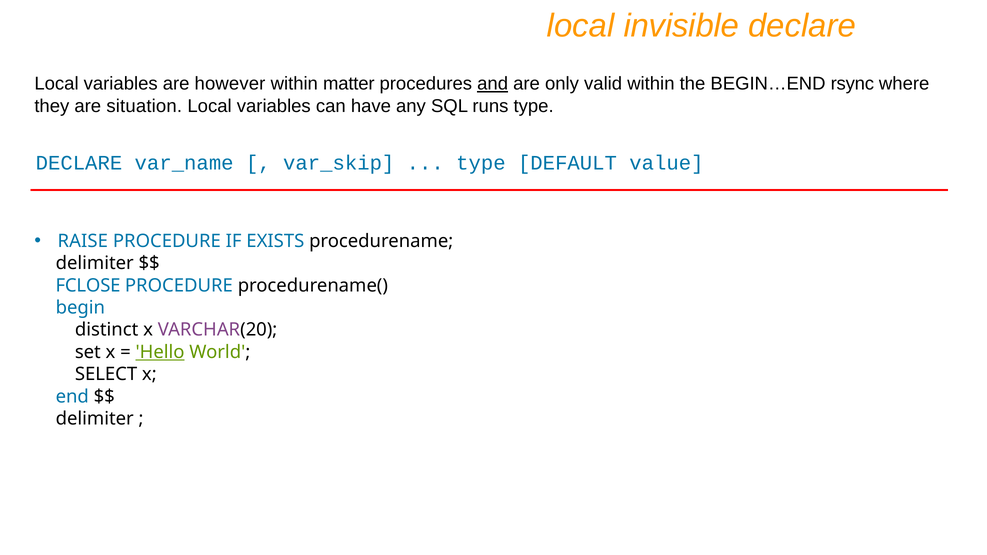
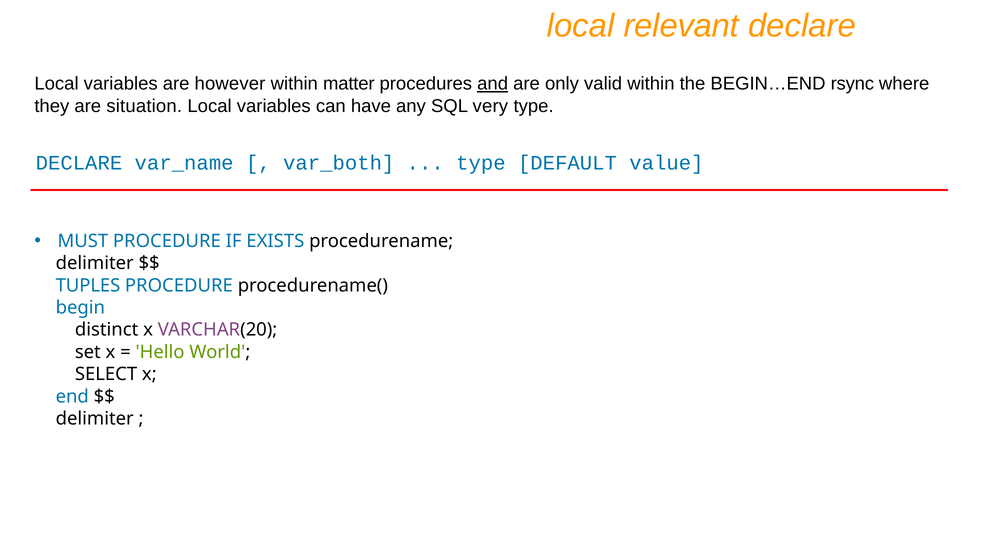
invisible: invisible -> relevant (681, 26)
runs: runs -> very (490, 106)
var_skip: var_skip -> var_both (339, 163)
RAISE: RAISE -> MUST (83, 241)
FCLOSE: FCLOSE -> TUPLES (88, 286)
Hello underline: present -> none (160, 352)
